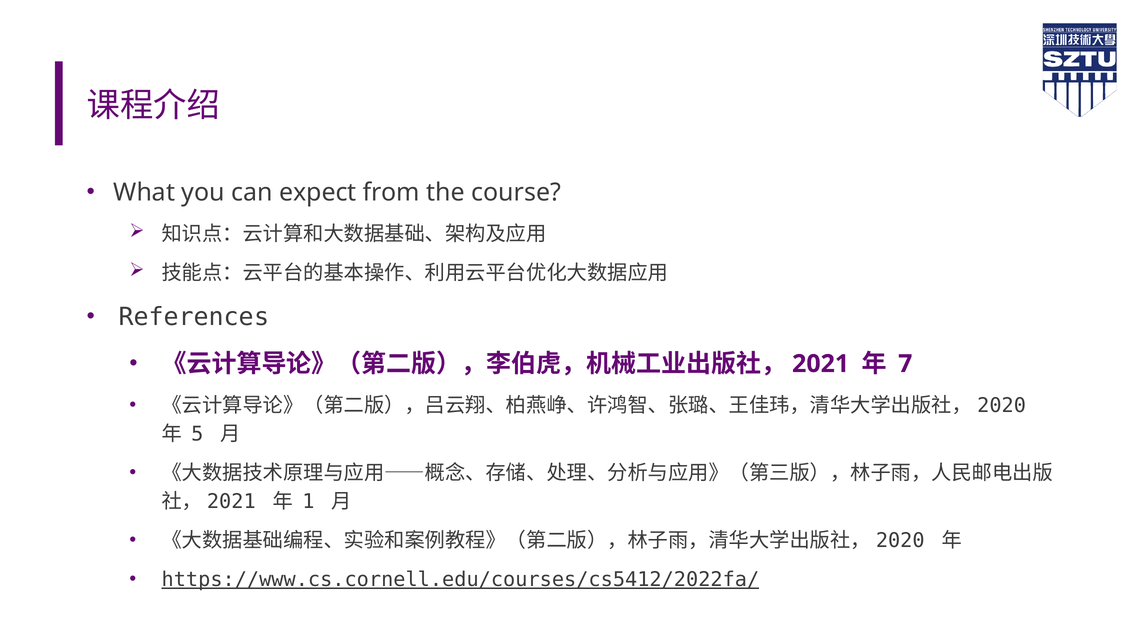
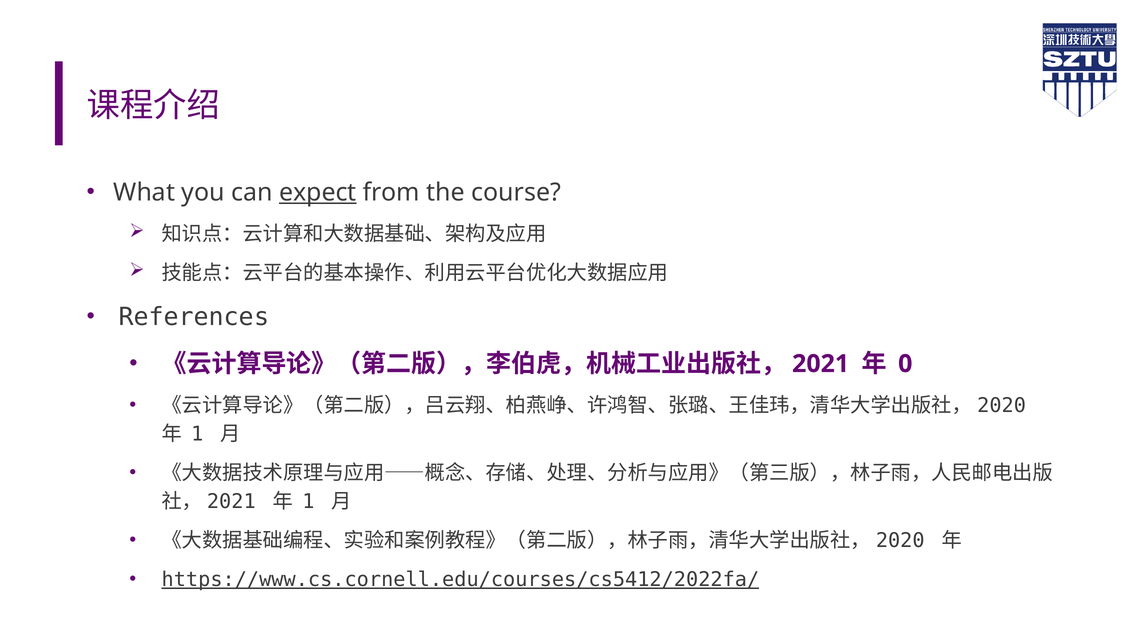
expect underline: none -> present (318, 192)
7: 7 -> 0 (905, 363)
5: 5 -> 1 (197, 433)
